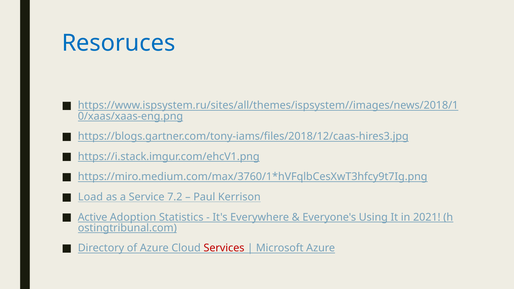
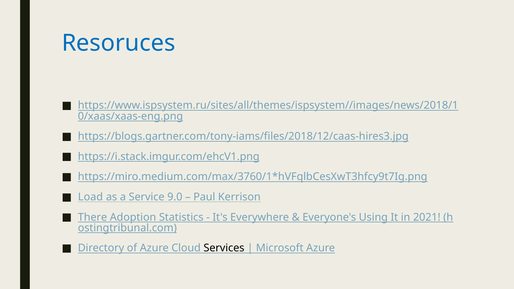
7.2: 7.2 -> 9.0 (175, 197)
Active: Active -> There (92, 217)
Services colour: red -> black (224, 248)
